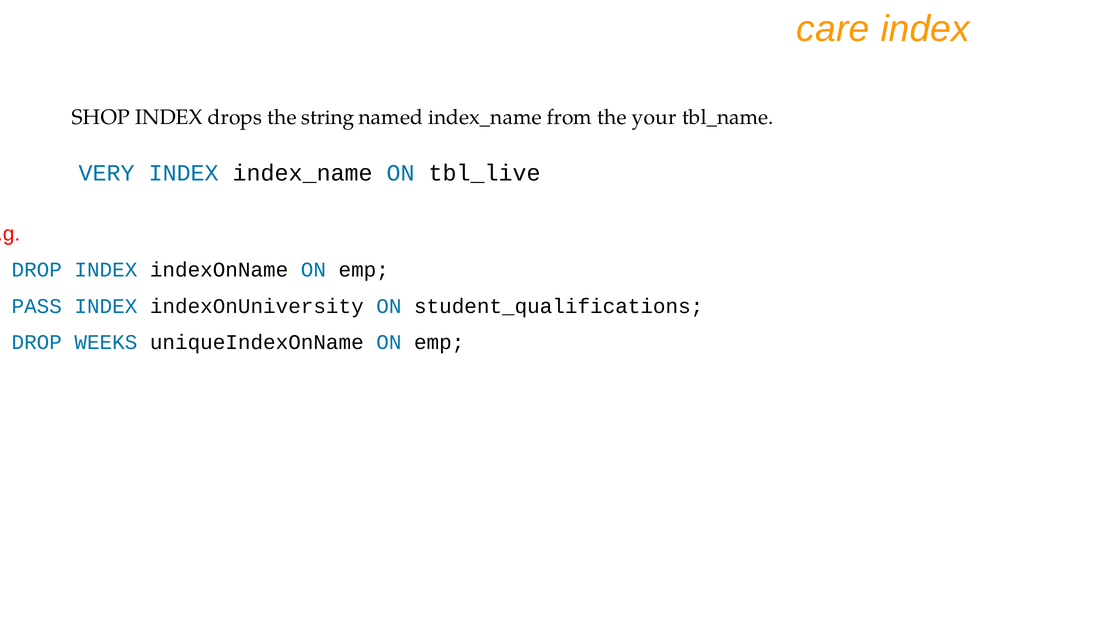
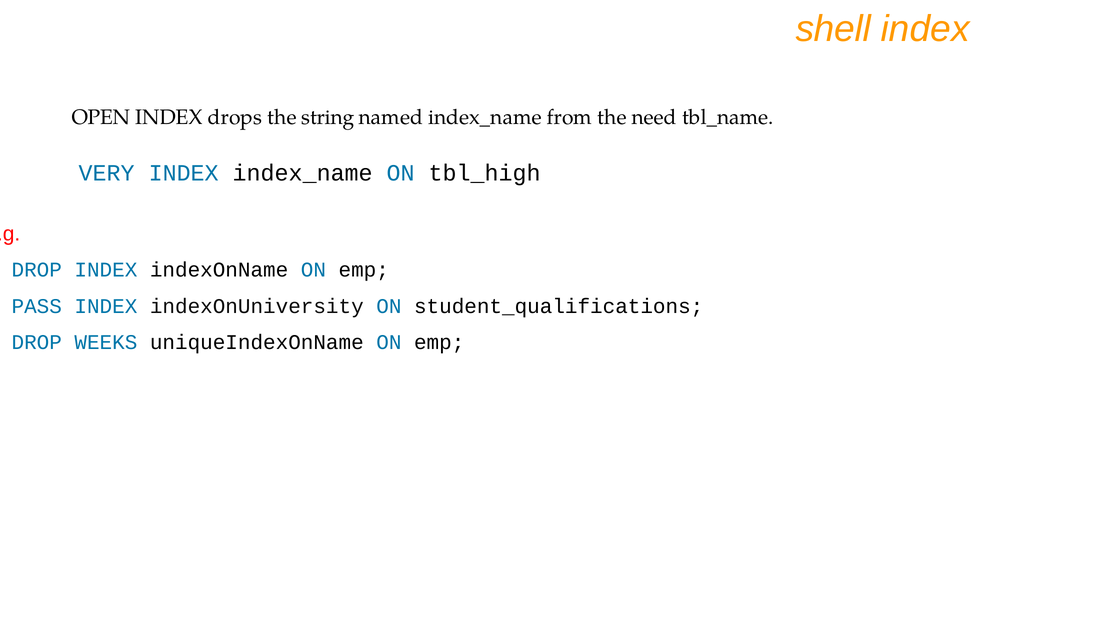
care: care -> shell (833, 29)
SHOP: SHOP -> OPEN (101, 117)
your: your -> need (654, 117)
tbl_live: tbl_live -> tbl_high (485, 173)
